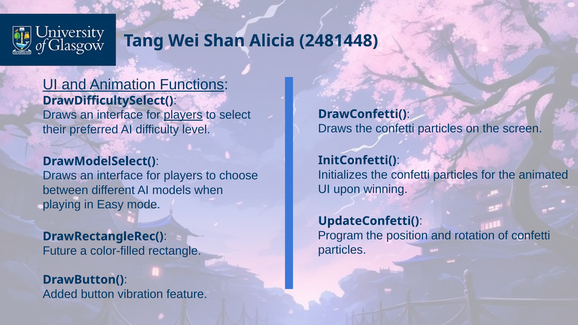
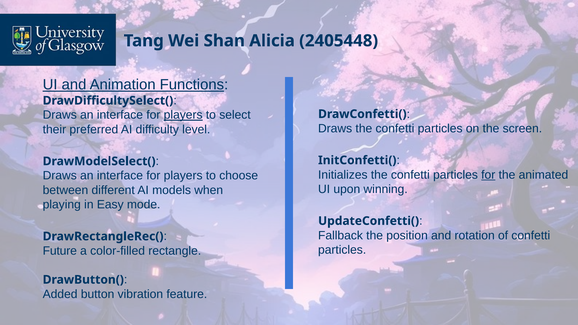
2481448: 2481448 -> 2405448 (339, 41)
for underline: none -> present (488, 175)
Program: Program -> Fallback (340, 235)
